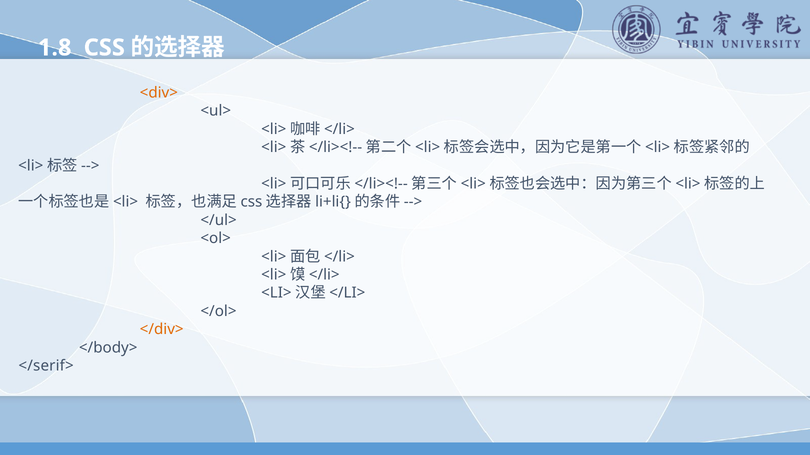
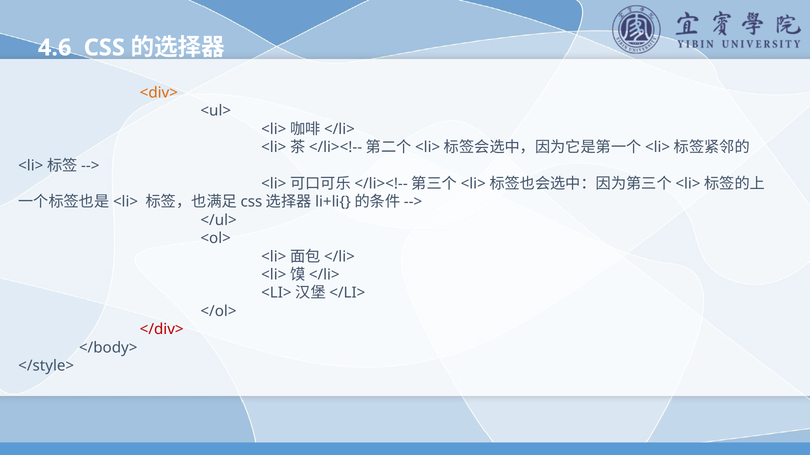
1.8: 1.8 -> 4.6 (55, 48)
</div> colour: orange -> red (162, 330)
</serif>: </serif> -> </style> (46, 366)
